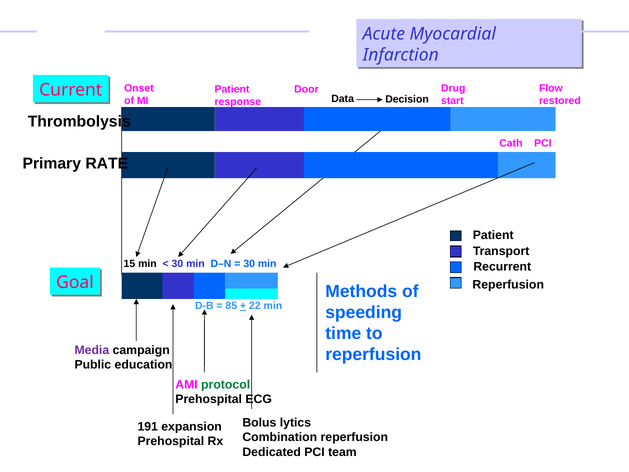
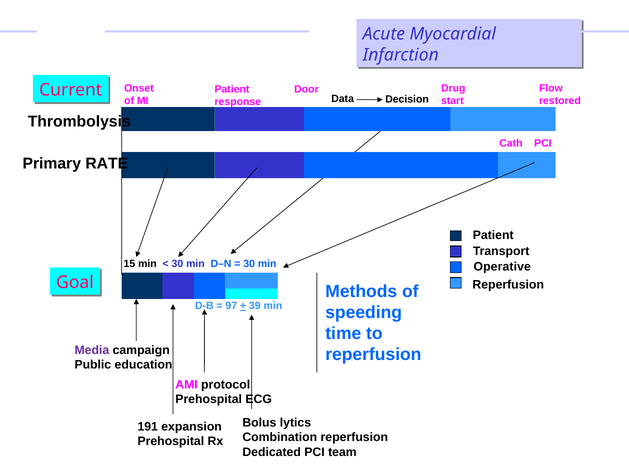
Recurrent: Recurrent -> Operative (502, 267)
85: 85 -> 97 (231, 306)
22: 22 -> 39 (255, 306)
protocol colour: green -> black (226, 385)
